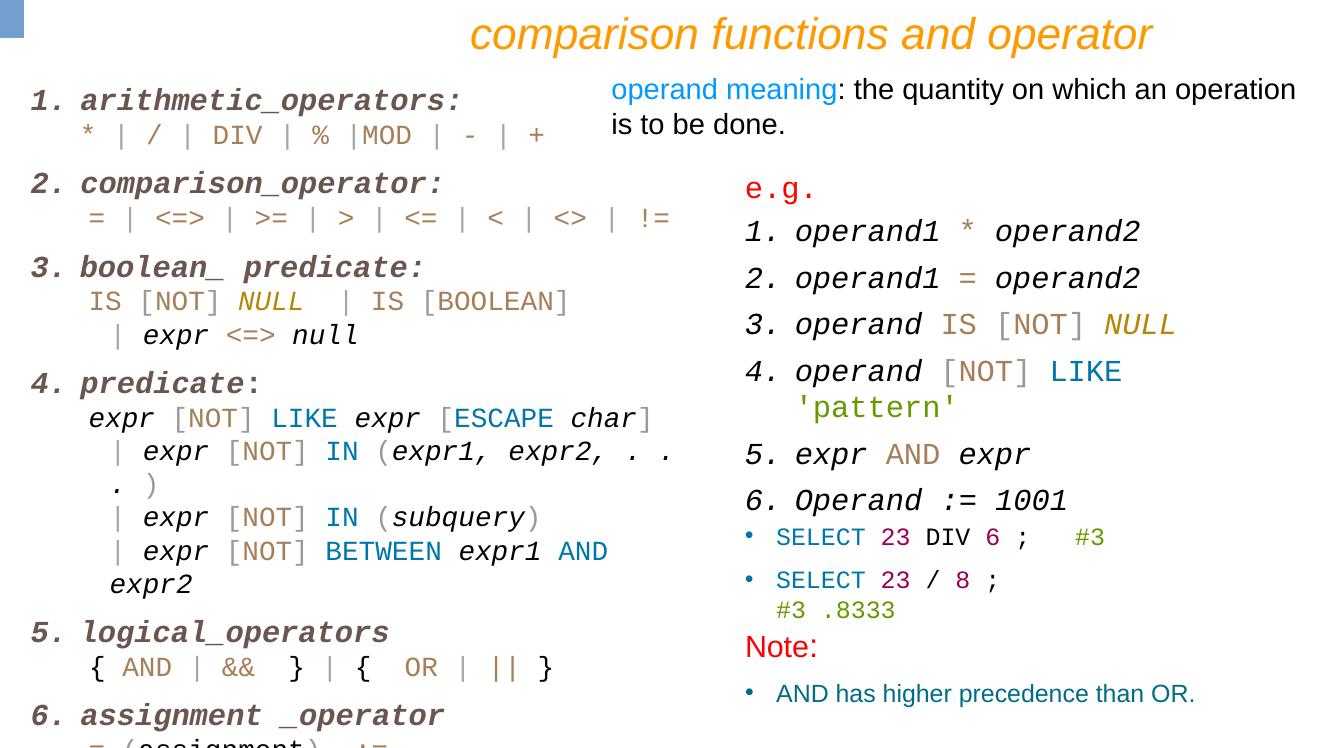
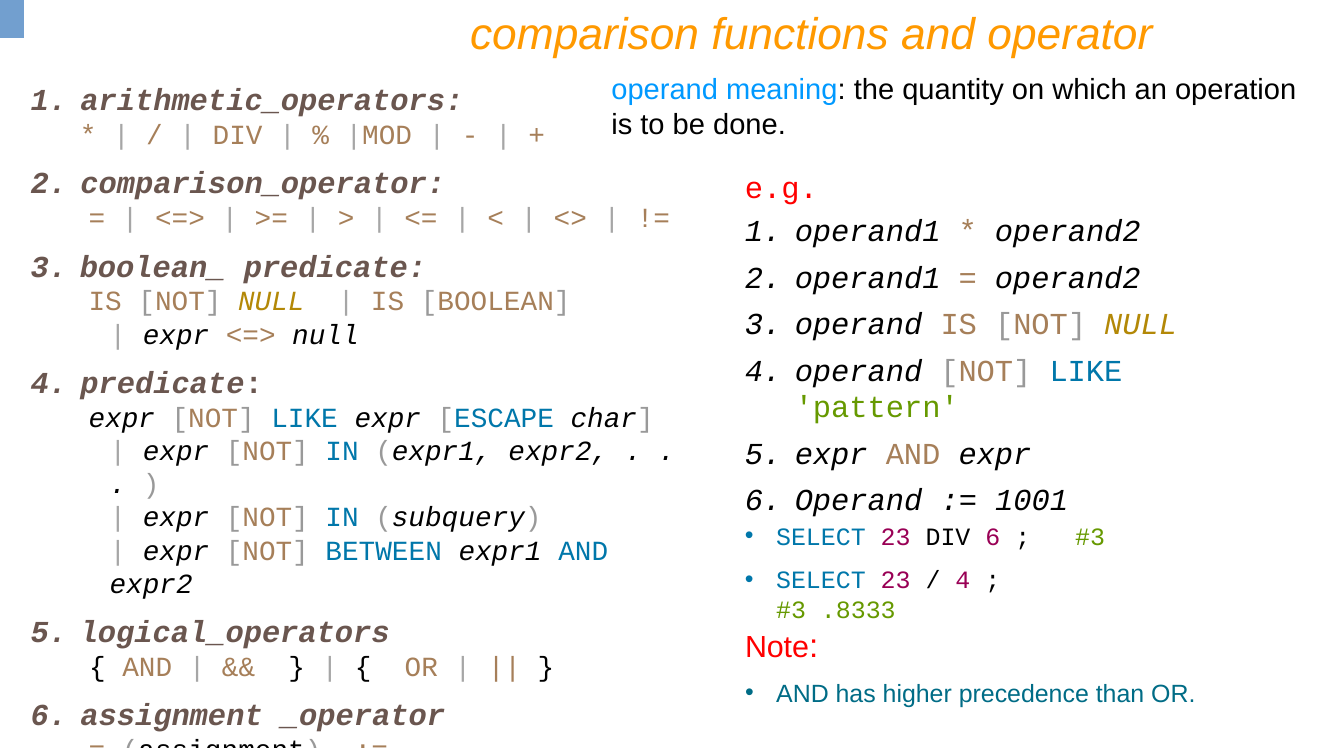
8: 8 -> 4 (963, 580)
